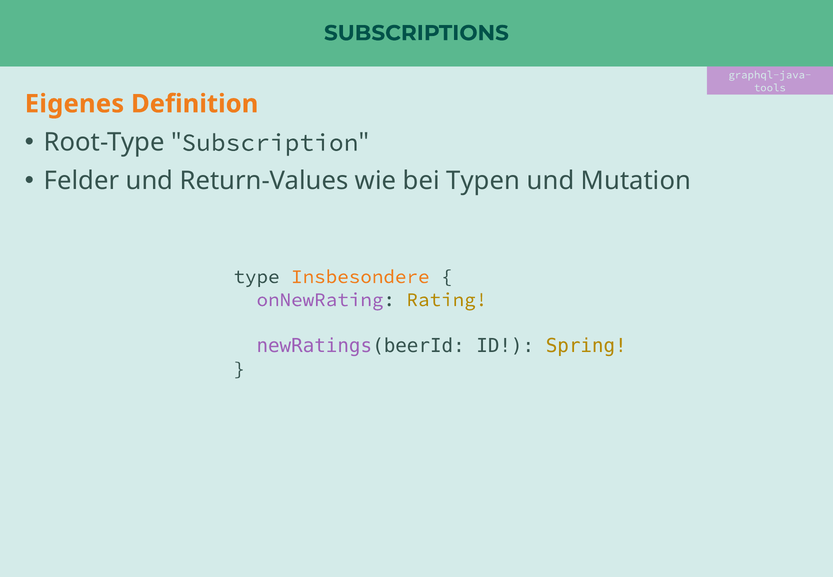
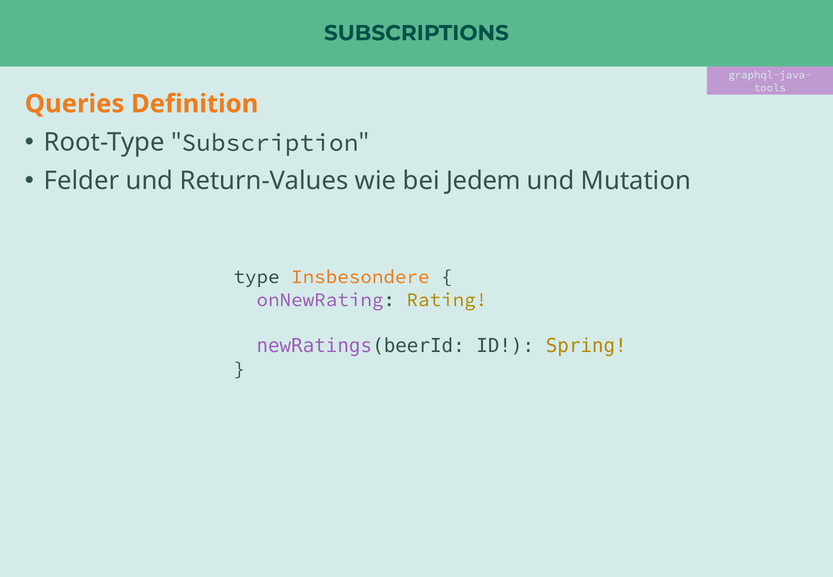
Eigenes: Eigenes -> Queries (75, 104)
Typen: Typen -> Jedem (483, 181)
